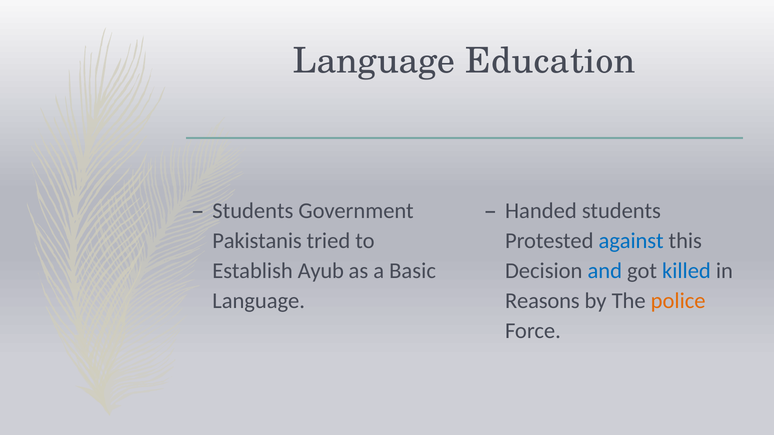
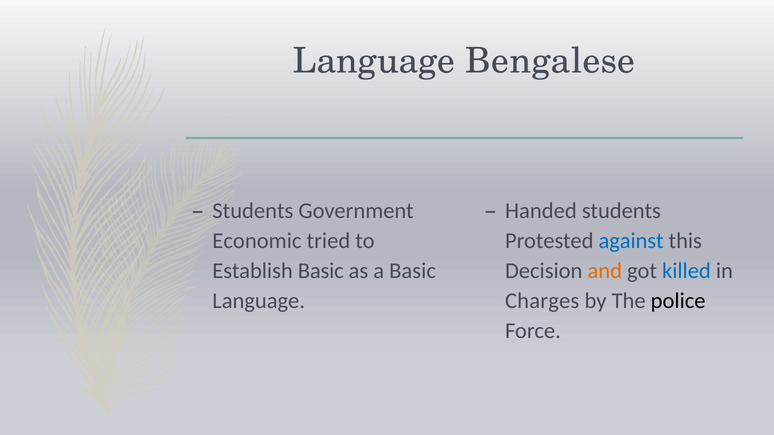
Education: Education -> Bengalese (550, 61)
Pakistanis: Pakistanis -> Economic (257, 241)
Establish Ayub: Ayub -> Basic (321, 271)
and colour: blue -> orange (605, 271)
Reasons: Reasons -> Charges (542, 301)
police colour: orange -> black (678, 301)
